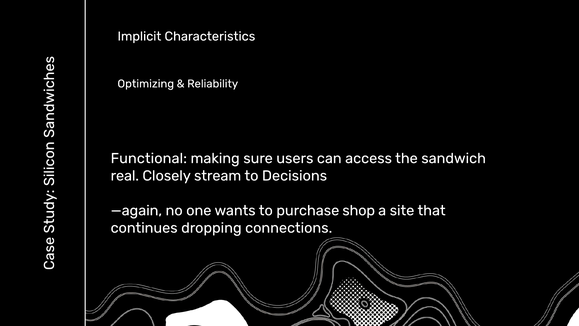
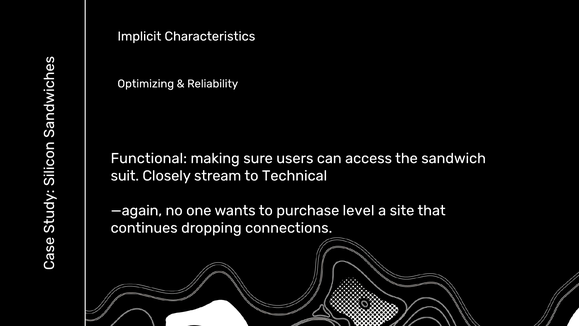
real: real -> suit (125, 176)
Decisions: Decisions -> Technical (295, 176)
shop: shop -> level (359, 210)
